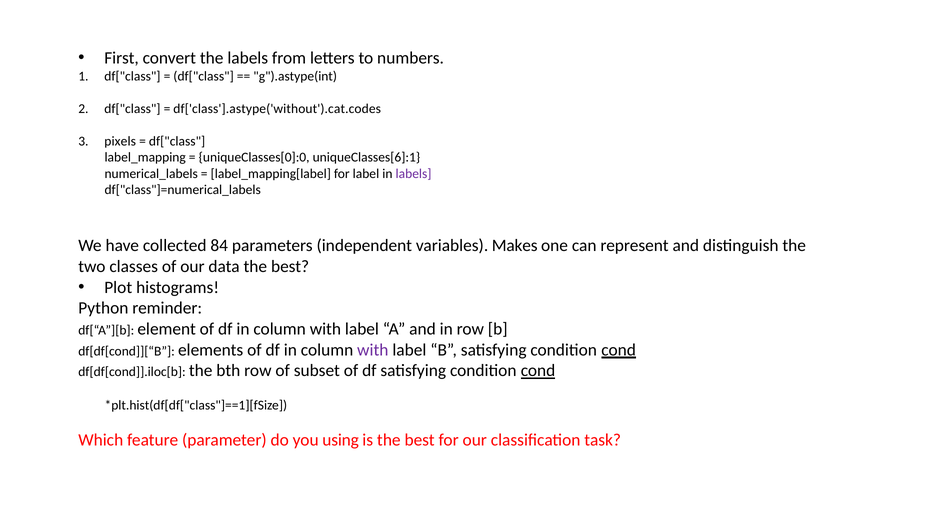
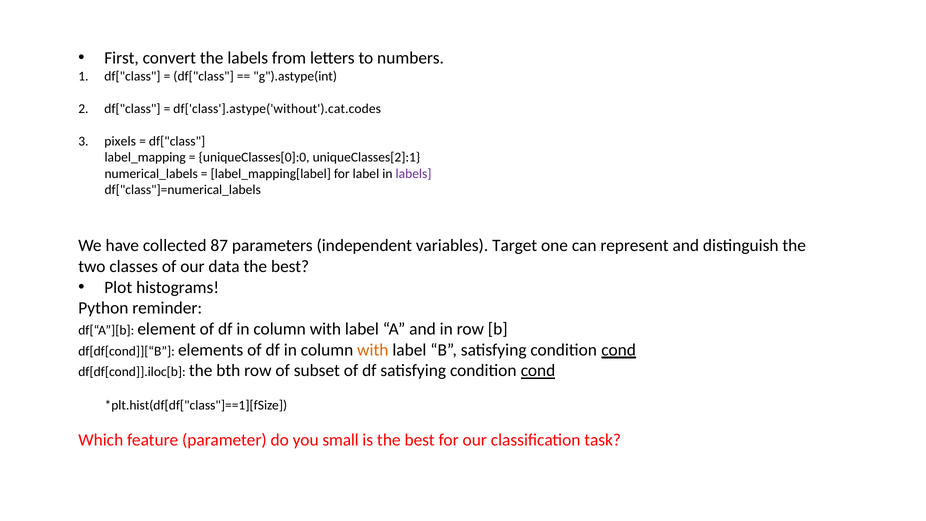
uniqueClasses[6]:1: uniqueClasses[6]:1 -> uniqueClasses[2]:1 (366, 157)
84: 84 -> 87 (219, 246)
Makes: Makes -> Target (515, 246)
with colour: purple -> orange (373, 350)
using: using -> small (341, 440)
